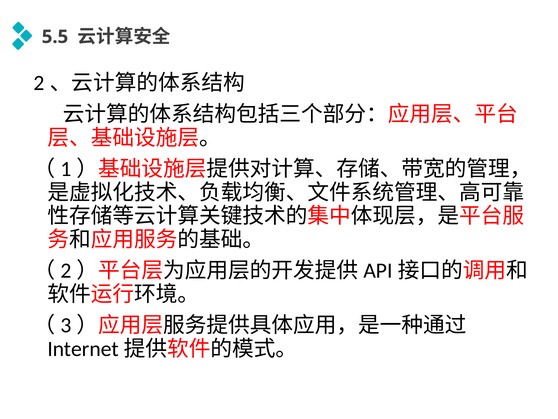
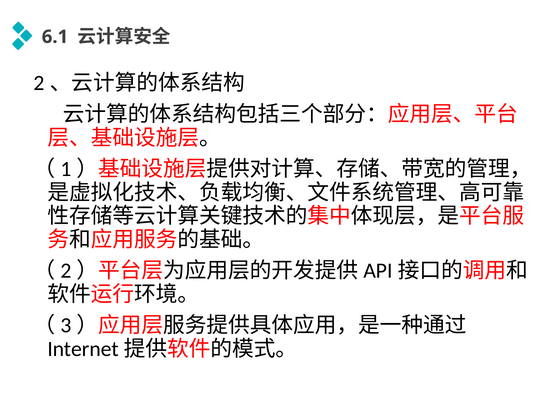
5.5: 5.5 -> 6.1 (55, 37)
